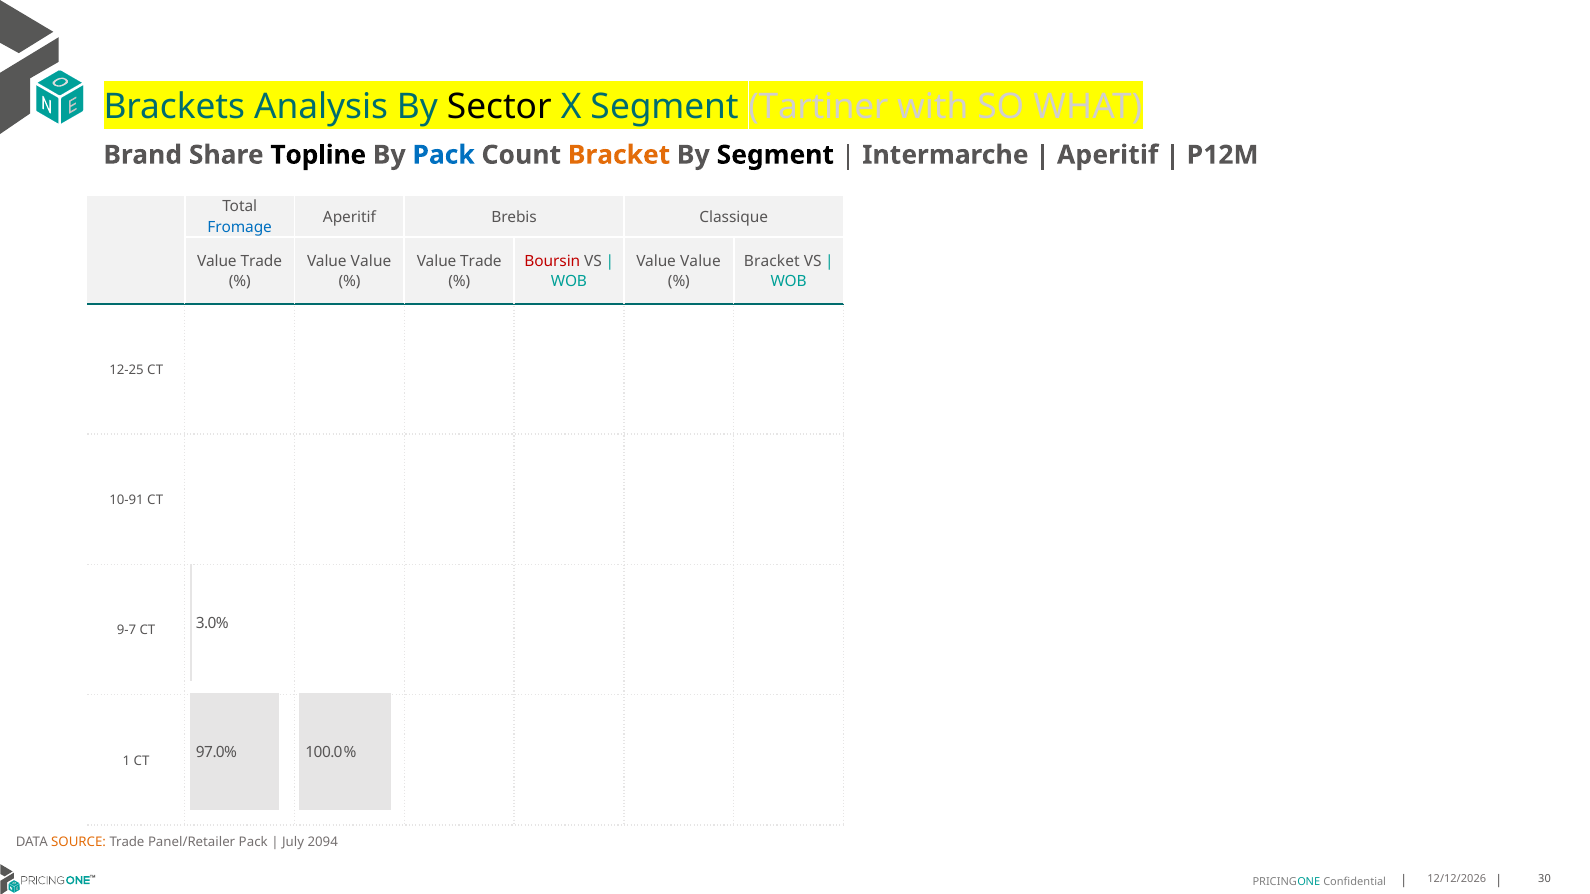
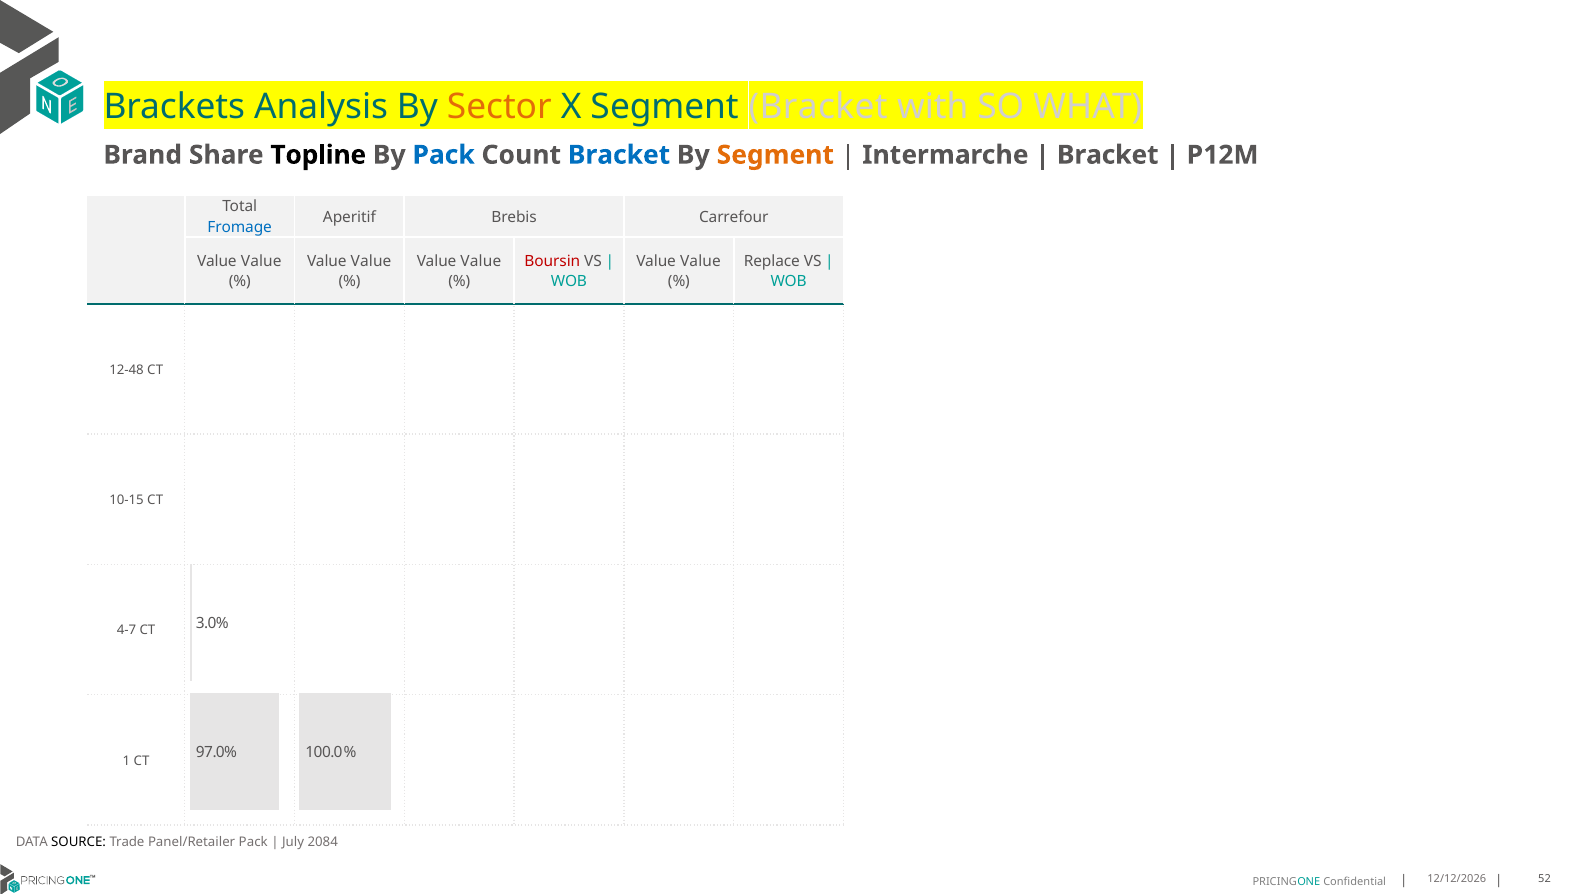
Sector colour: black -> orange (499, 107)
Segment Tartiner: Tartiner -> Bracket (818, 107)
Bracket colour: orange -> blue (619, 155)
Segment colour: black -> orange (775, 155)
Aperitif: Aperitif -> Bracket (1108, 155)
Classique: Classique -> Carrefour (734, 217)
Trade: Trade -> Value (261, 261)
Trade: Trade -> Value (481, 261)
Bracket: Bracket -> Replace (772, 261)
12-25: 12-25 -> 12-48 (127, 370)
10-91: 10-91 -> 10-15 (127, 501)
9-7: 9-7 -> 4-7 (127, 631)
SOURCE colour: orange -> black (79, 842)
2094: 2094 -> 2084 (323, 842)
30: 30 -> 52 (1545, 879)
